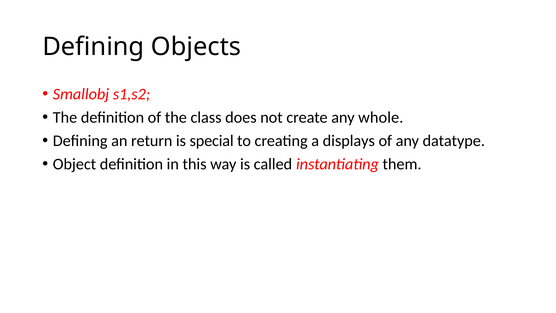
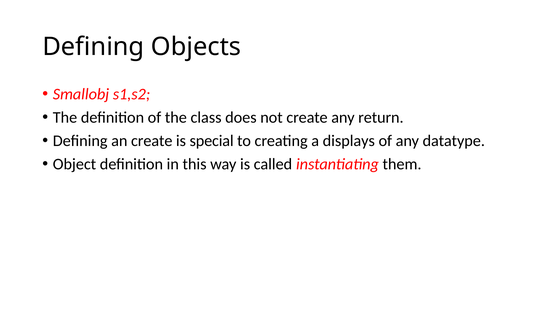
whole: whole -> return (381, 117)
an return: return -> create (152, 141)
